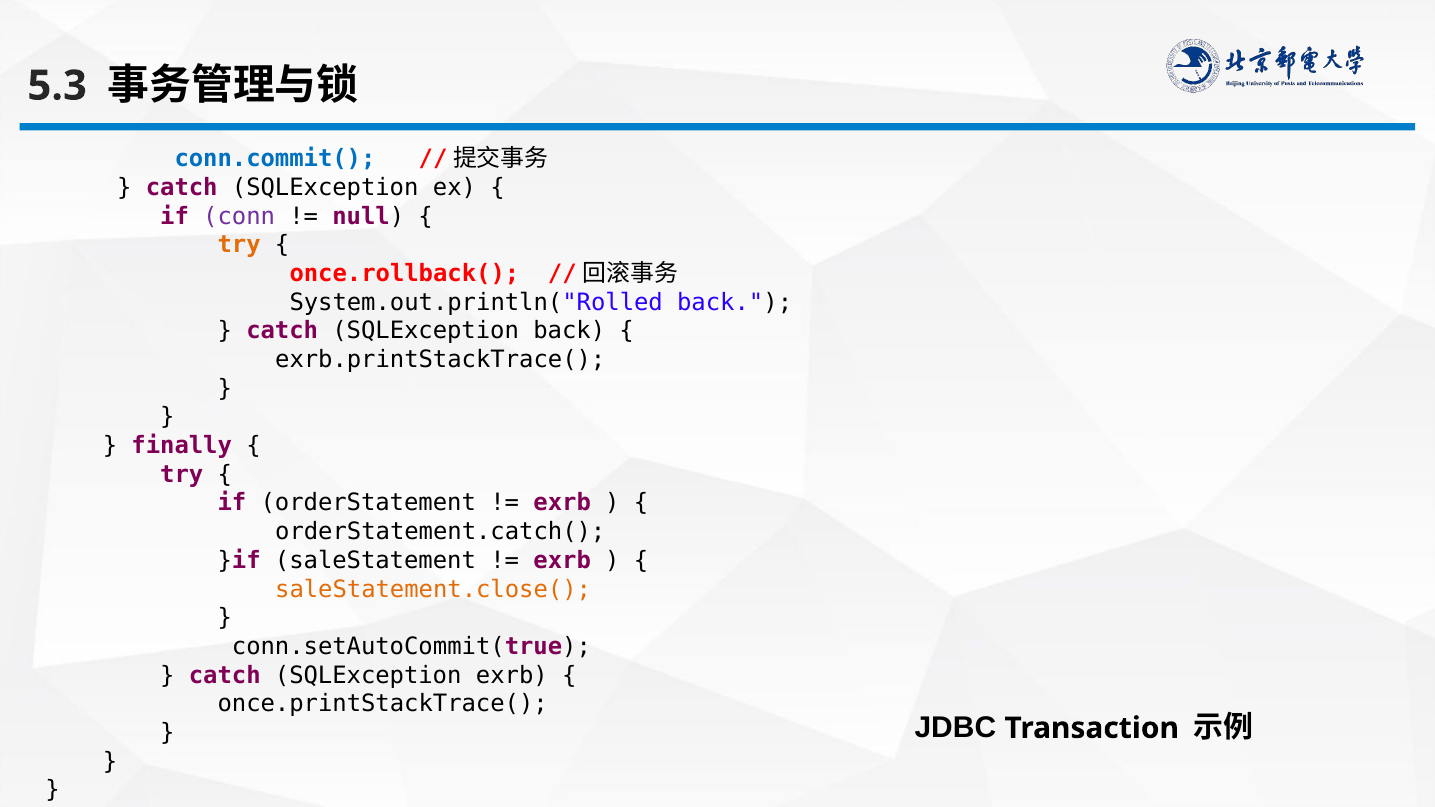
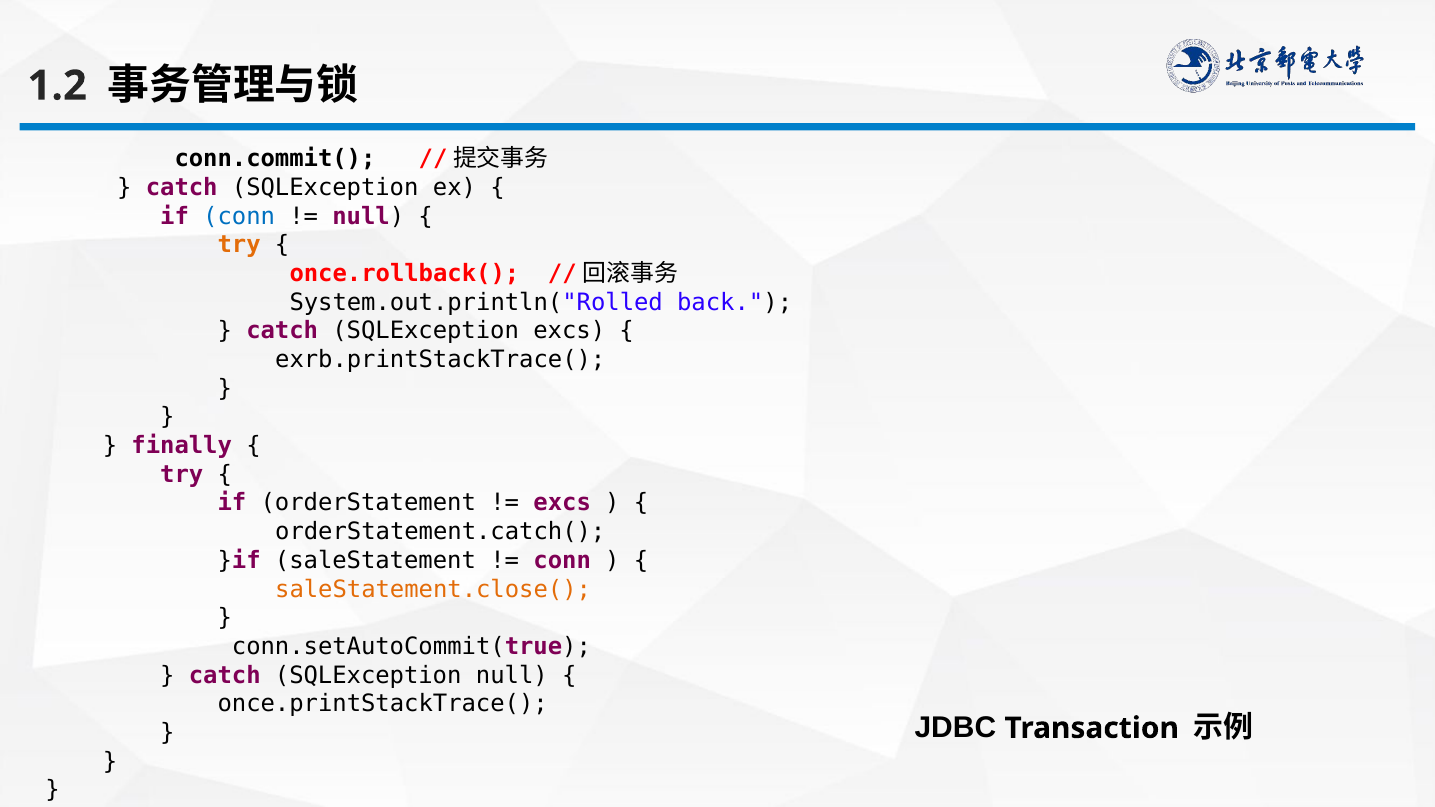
5.3: 5.3 -> 1.2 (57, 86)
conn.commit( colour: blue -> black (275, 159)
conn colour: purple -> blue (239, 216)
SQLException back: back -> excs (569, 331)
exrb: exrb -> excs (562, 503)
exrb: exrb -> conn (562, 561)
SQLException exrb: exrb -> null (512, 675)
